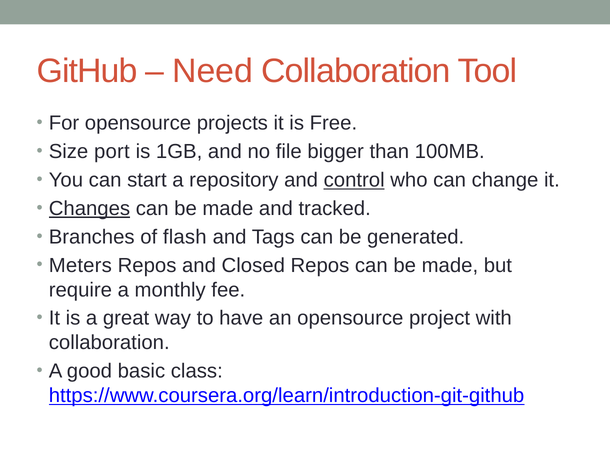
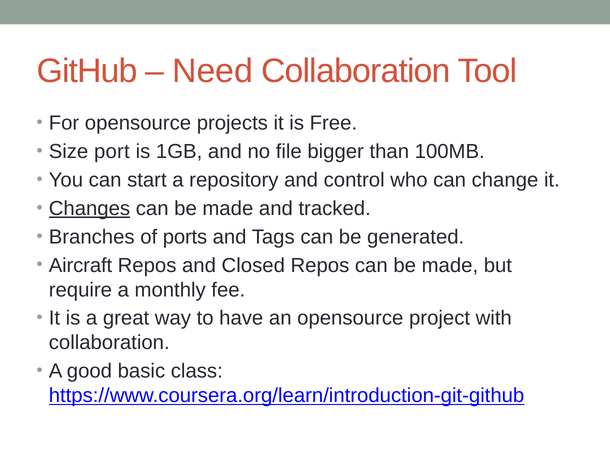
control underline: present -> none (354, 180)
flash: flash -> ports (185, 237)
Meters: Meters -> Aircraft (80, 266)
